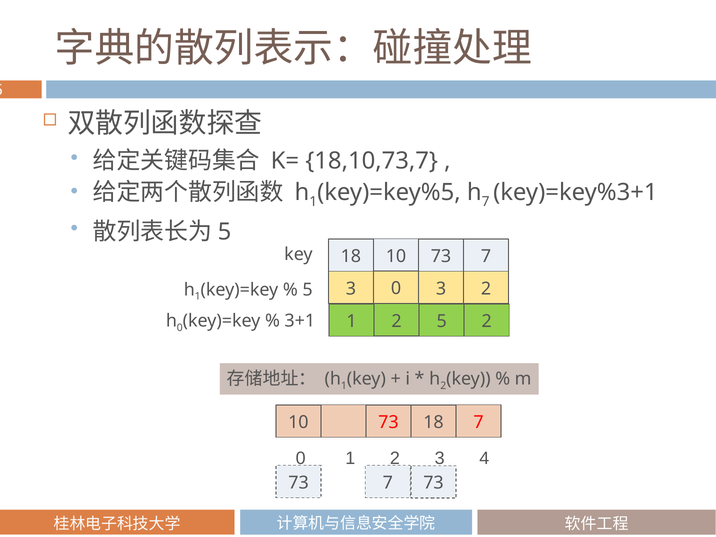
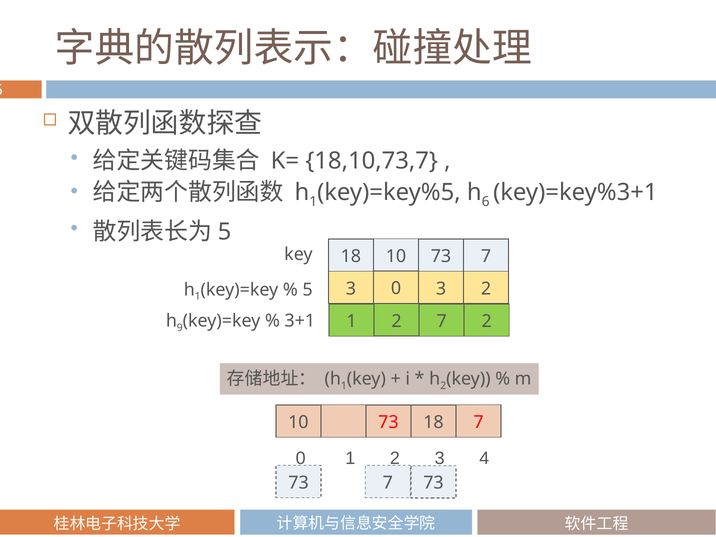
7: 7 -> 6 (486, 202)
0: 0 -> 9 (180, 328)
2 5: 5 -> 7 (442, 321)
